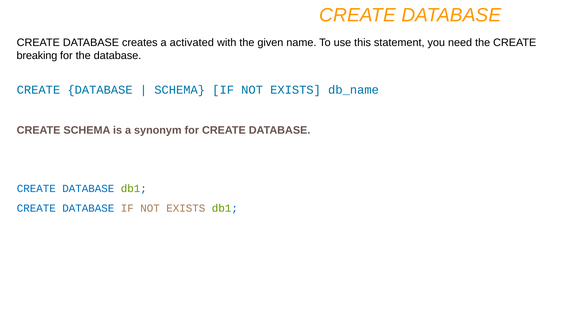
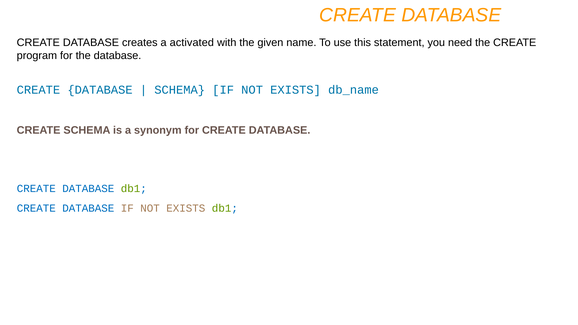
breaking: breaking -> program (37, 56)
